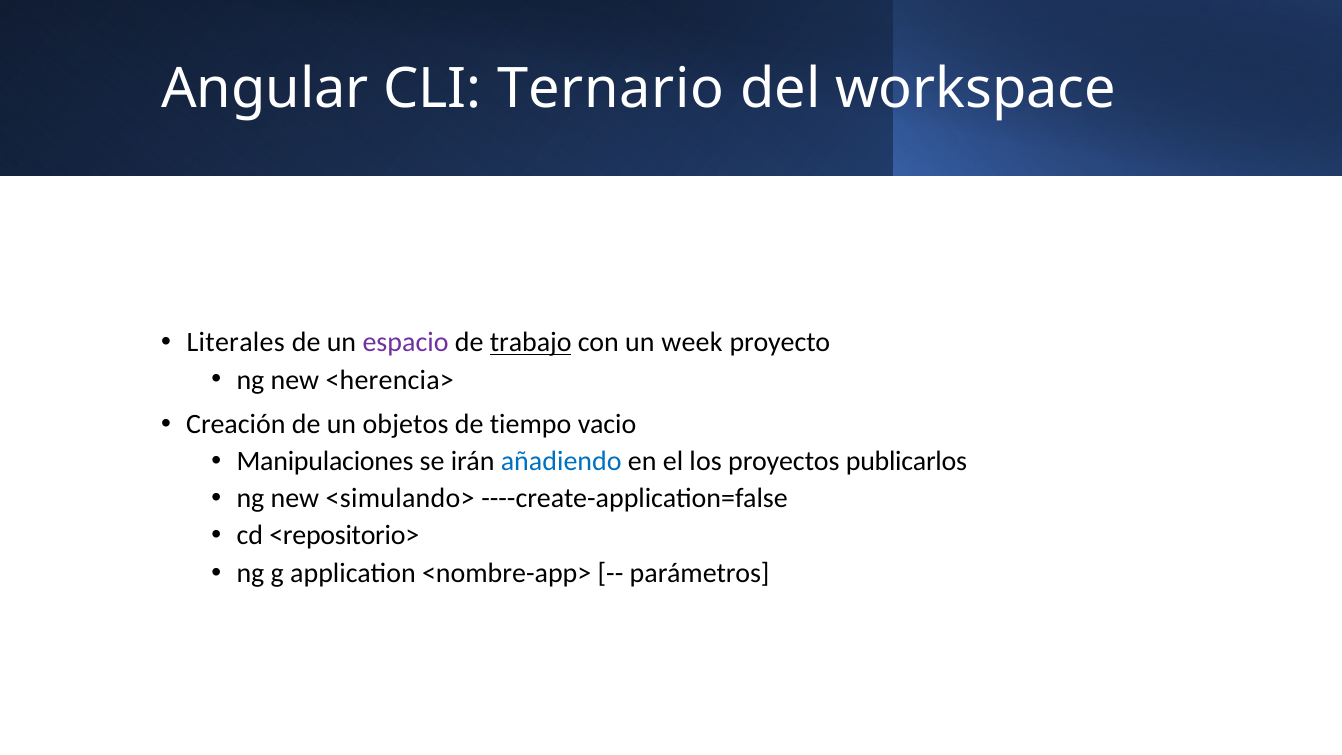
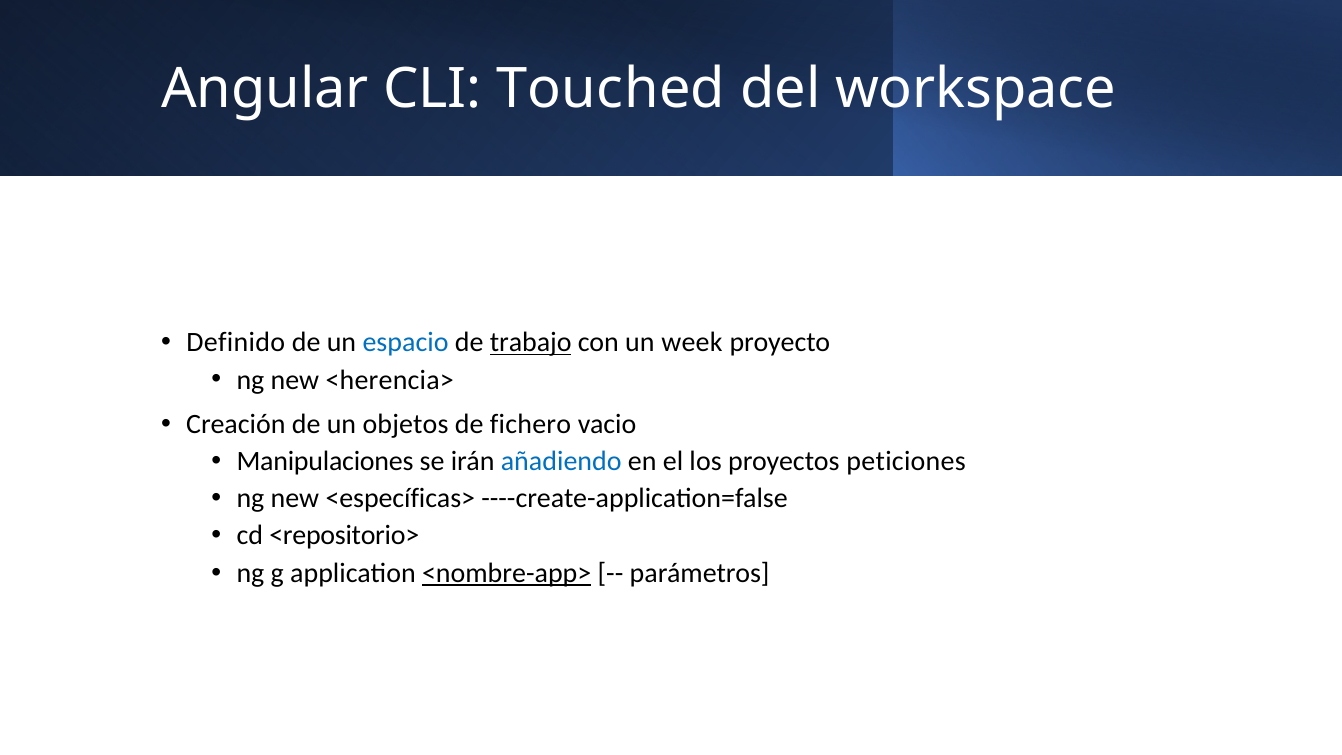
Ternario: Ternario -> Touched (611, 89)
Literales: Literales -> Definido (236, 343)
espacio colour: purple -> blue (406, 343)
tiempo: tiempo -> fichero (531, 424)
publicarlos: publicarlos -> peticiones (906, 461)
<simulando>: <simulando> -> <específicas> (400, 498)
<nombre-app> underline: none -> present (507, 573)
